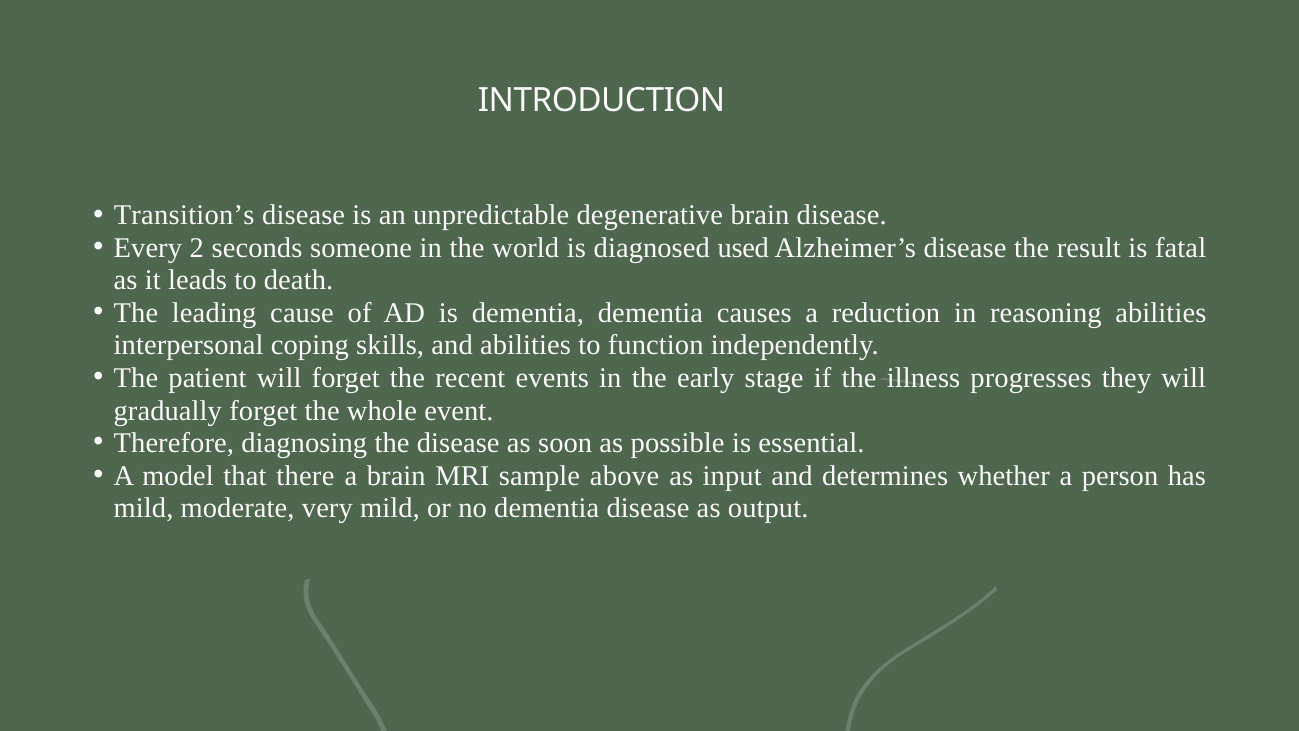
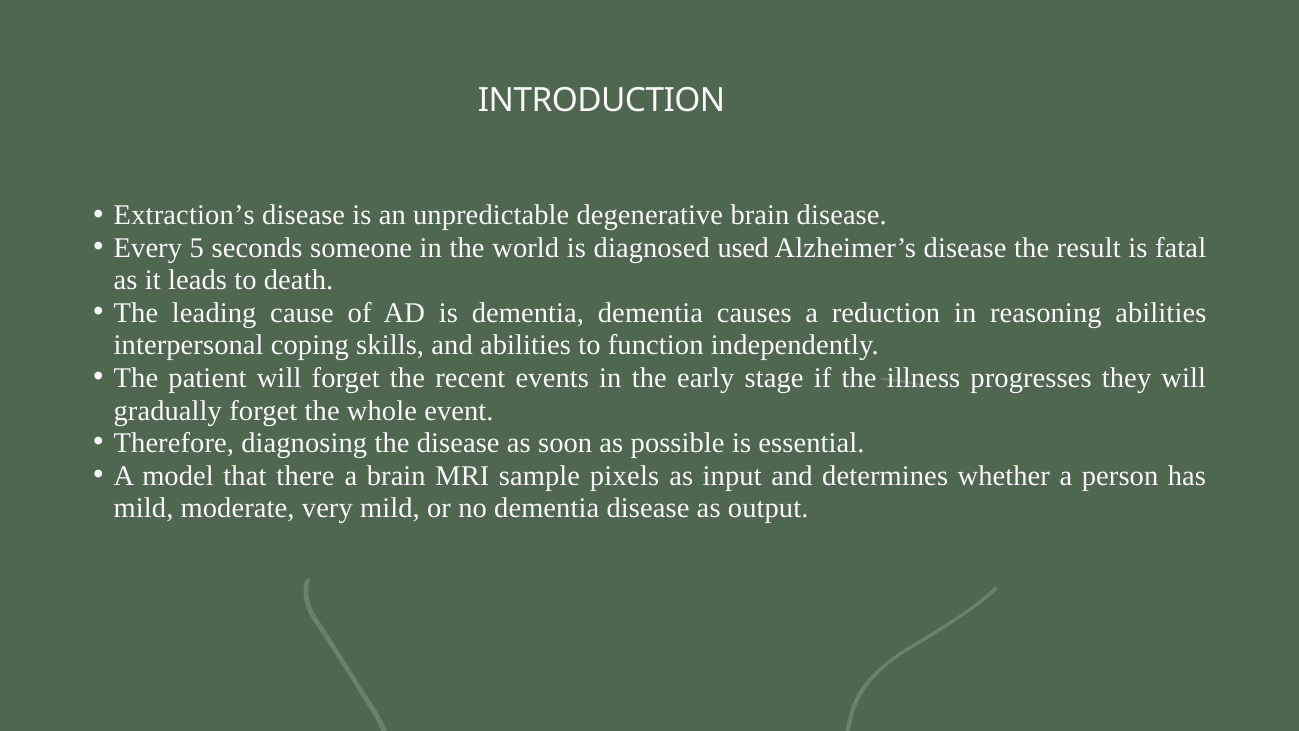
Transition’s: Transition’s -> Extraction’s (184, 215)
2: 2 -> 5 (197, 248)
above: above -> pixels (625, 475)
